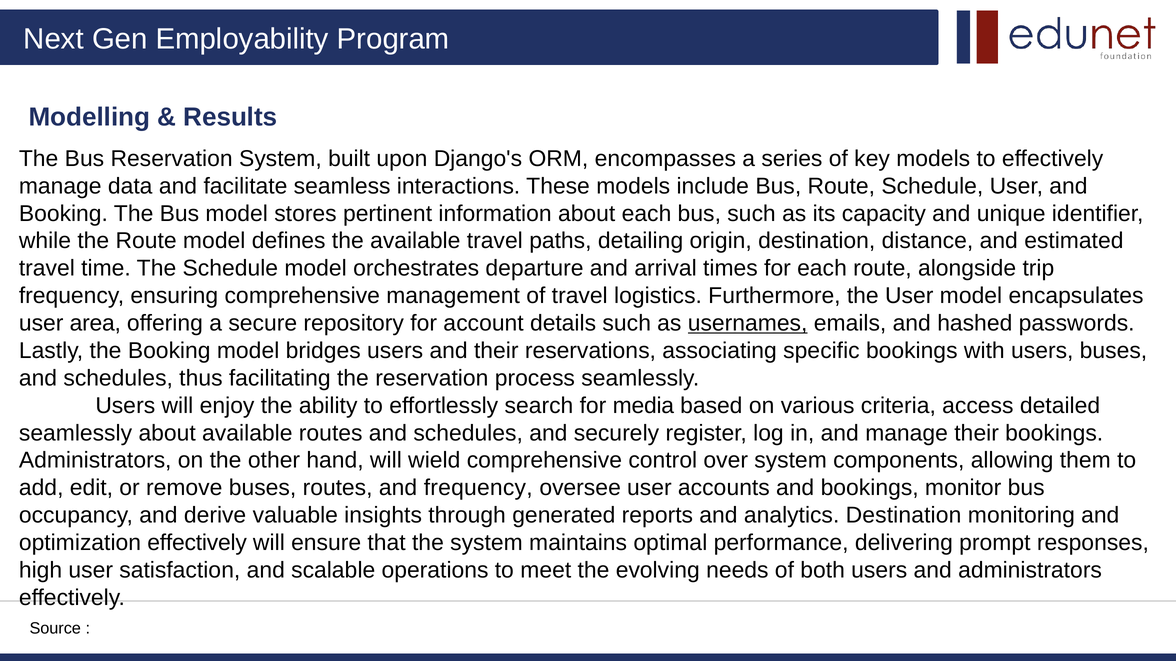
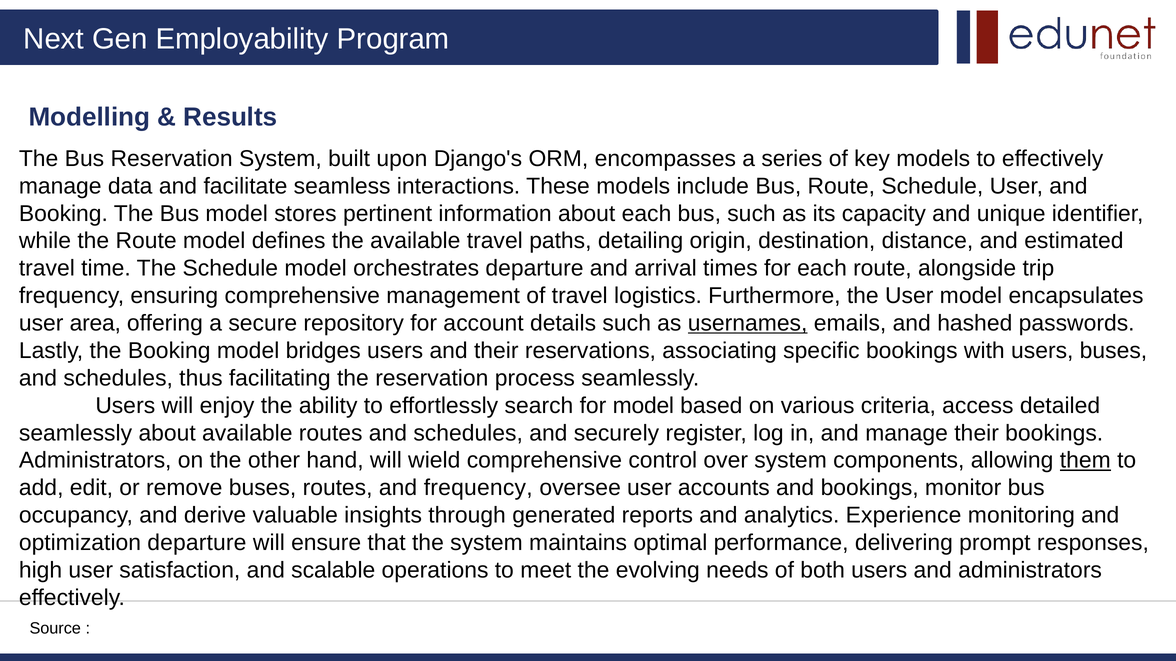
for media: media -> model (643, 406)
them underline: none -> present (1085, 461)
analytics Destination: Destination -> Experience (904, 516)
optimization effectively: effectively -> departure (197, 543)
